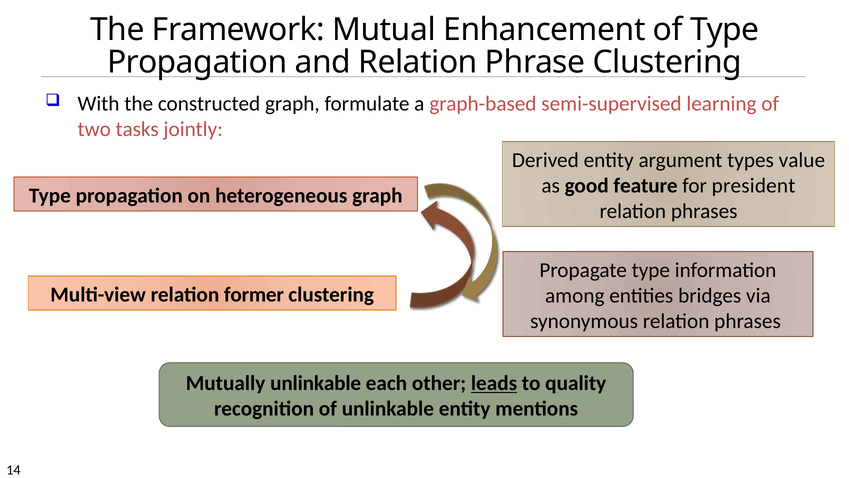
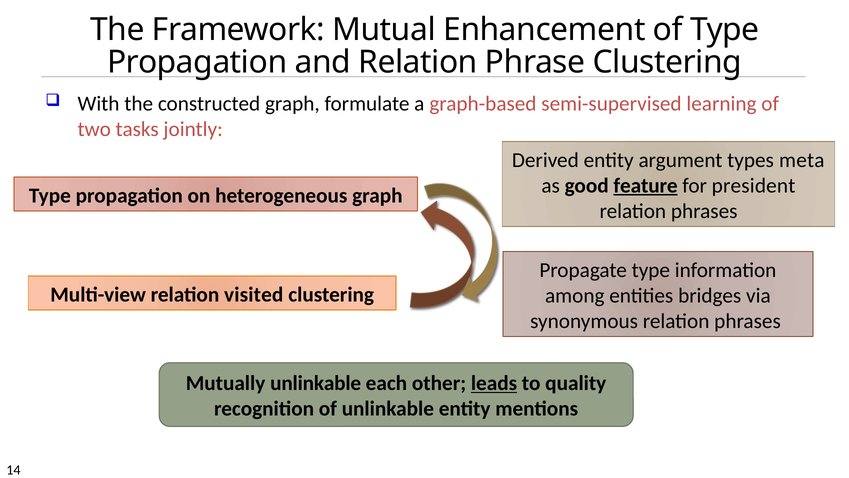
value: value -> meta (802, 160)
feature underline: none -> present (646, 185)
former: former -> visited (254, 294)
